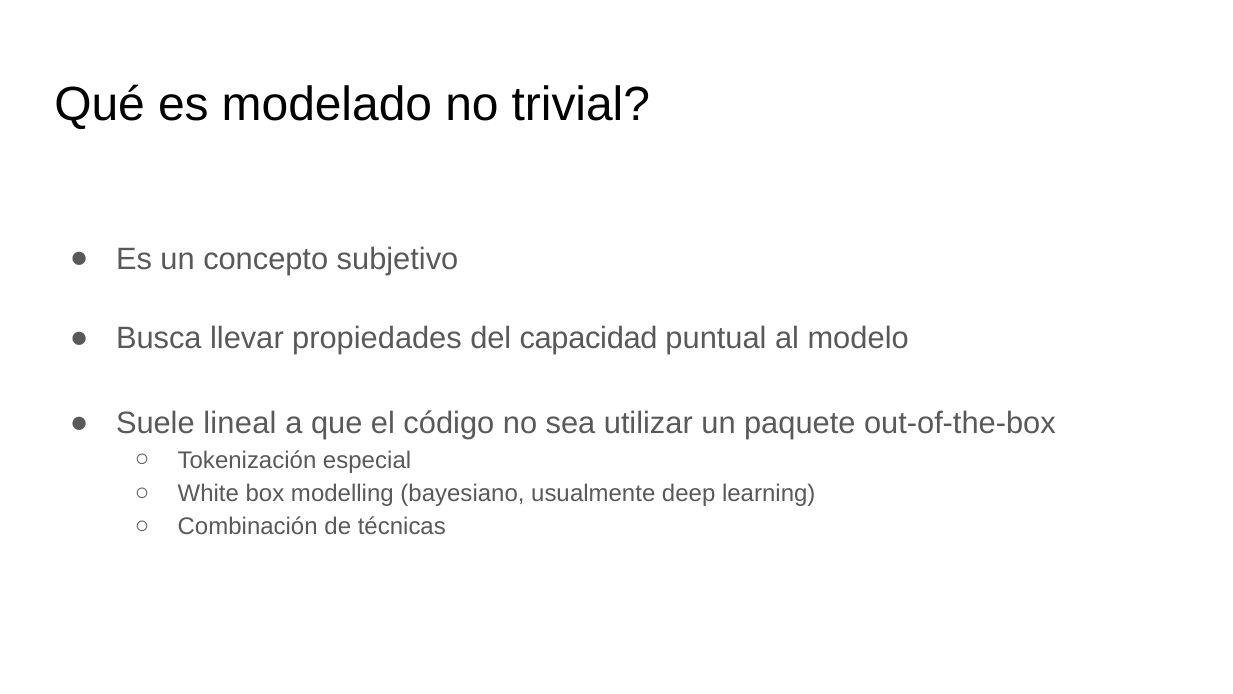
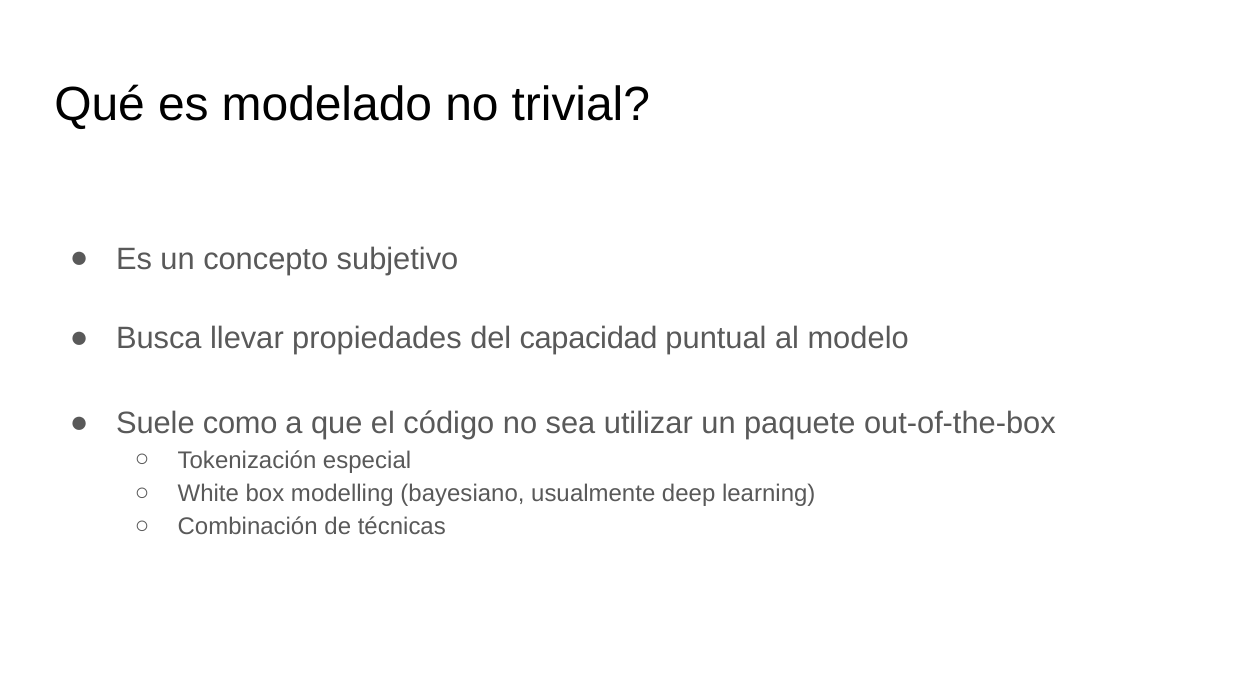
lineal: lineal -> como (240, 423)
